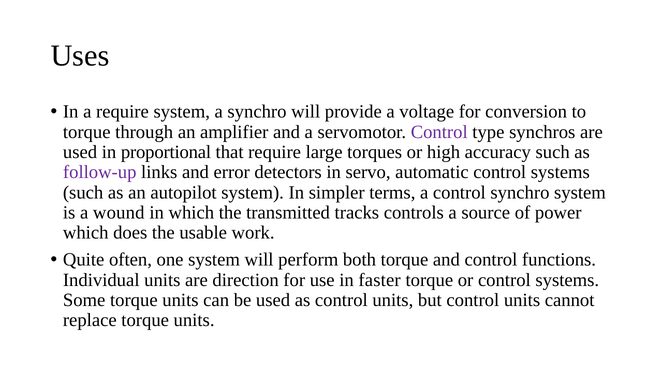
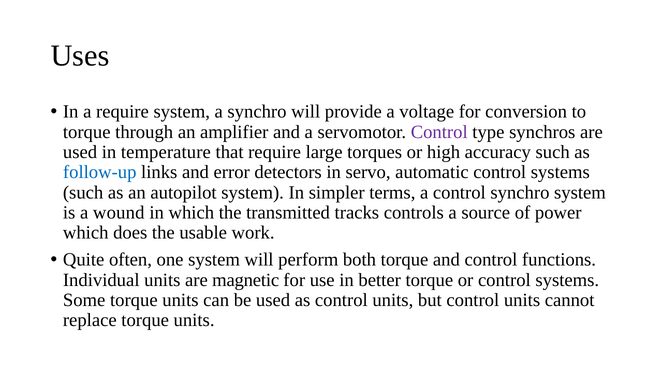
proportional: proportional -> temperature (166, 152)
follow-up colour: purple -> blue (100, 172)
direction: direction -> magnetic (246, 280)
faster: faster -> better (380, 280)
